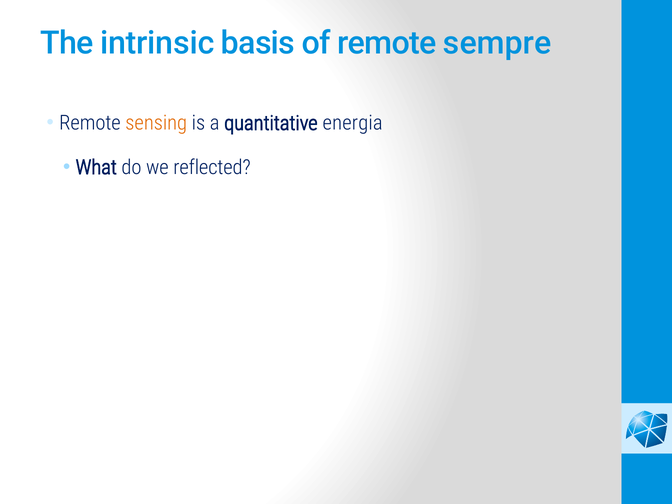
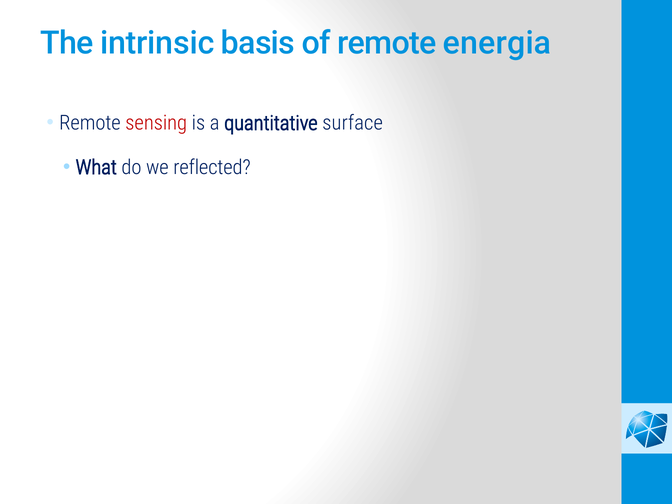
sempre: sempre -> energia (497, 43)
sensing colour: orange -> red (156, 123)
energia: energia -> surface (353, 123)
